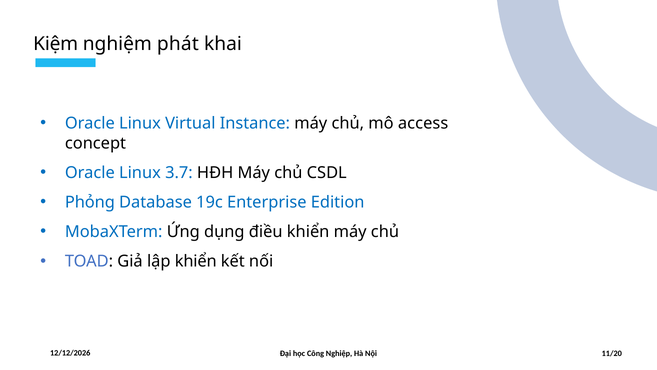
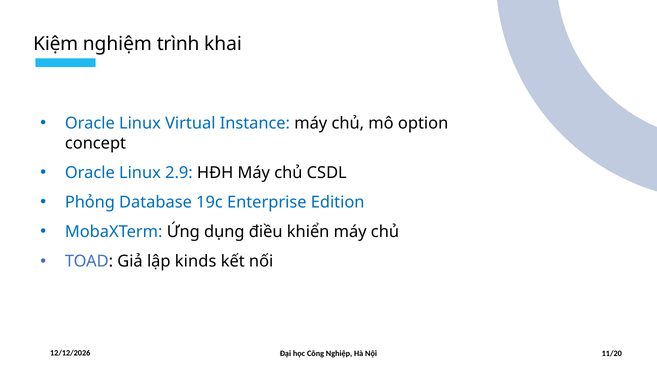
phát: phát -> trình (178, 44)
access: access -> option (423, 123)
3.7: 3.7 -> 2.9 (179, 173)
lập khiển: khiển -> kinds (196, 261)
